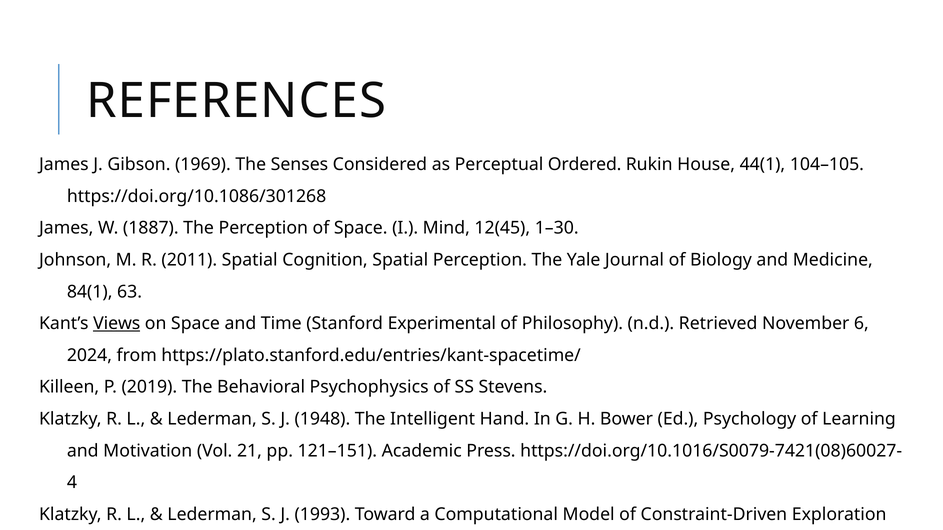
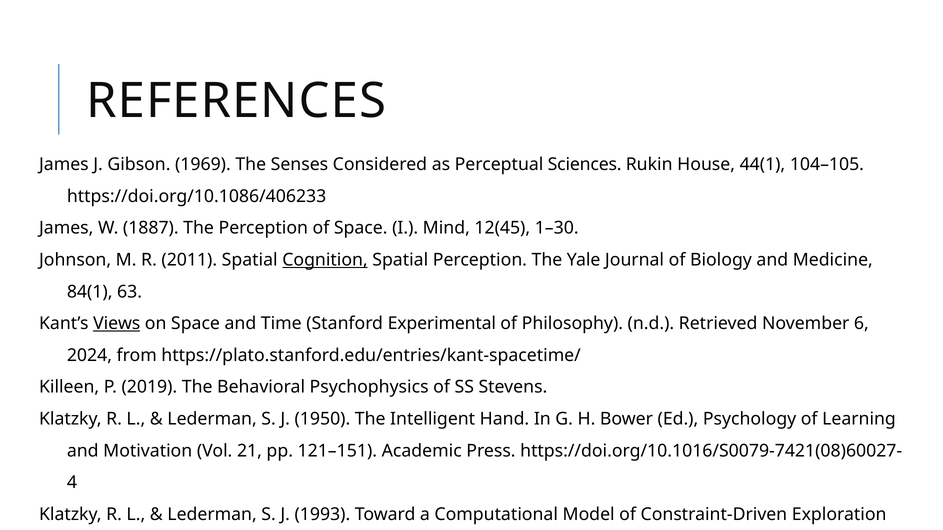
Ordered: Ordered -> Sciences (585, 165)
https://doi.org/10.1086/301268: https://doi.org/10.1086/301268 -> https://doi.org/10.1086/406233 (197, 196)
Cognition underline: none -> present (325, 260)
1948: 1948 -> 1950 (322, 419)
